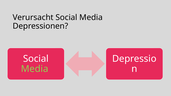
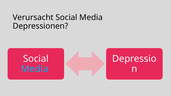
Media colour: light green -> light blue (35, 69)
